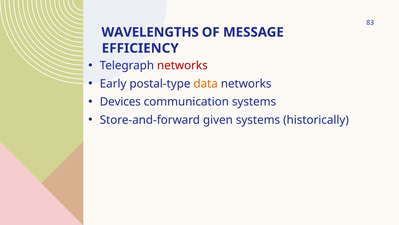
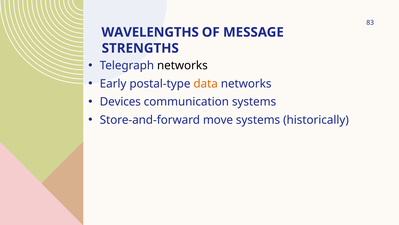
EFFICIENCY: EFFICIENCY -> STRENGTHS (140, 48)
networks colour: red -> black (182, 65)
given: given -> move (218, 120)
